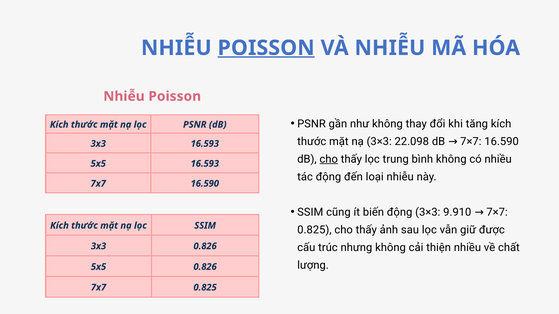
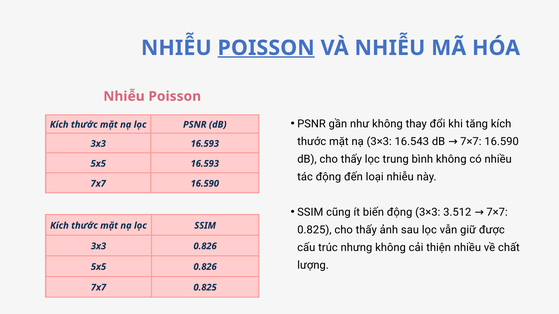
22.098: 22.098 -> 16.543 (412, 142)
cho underline: present -> none (329, 159)
9.910: 9.910 -> 3.512 (457, 212)
